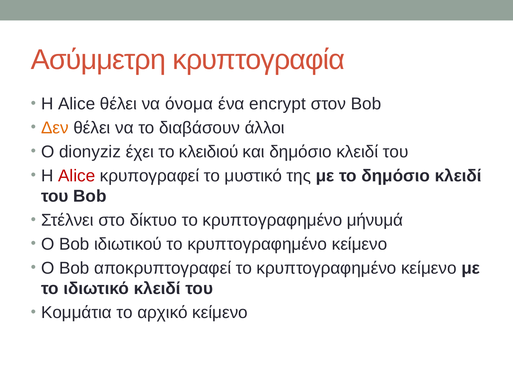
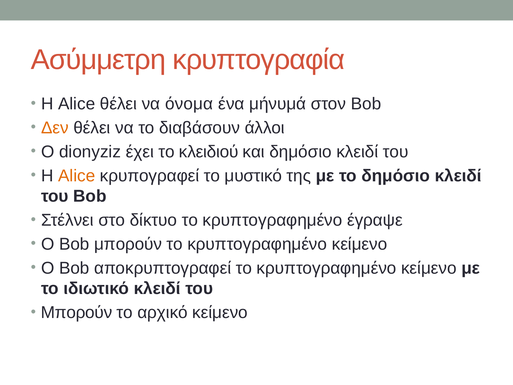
encrypt: encrypt -> μήνυμά (278, 104)
Alice colour: red -> orange (77, 176)
μήνυμά: μήνυμά -> έγραψε (375, 220)
Bob ιδιωτικού: ιδιωτικού -> μπορούν (128, 244)
Κομμάτια: Κομμάτια -> Μπορούν (77, 312)
